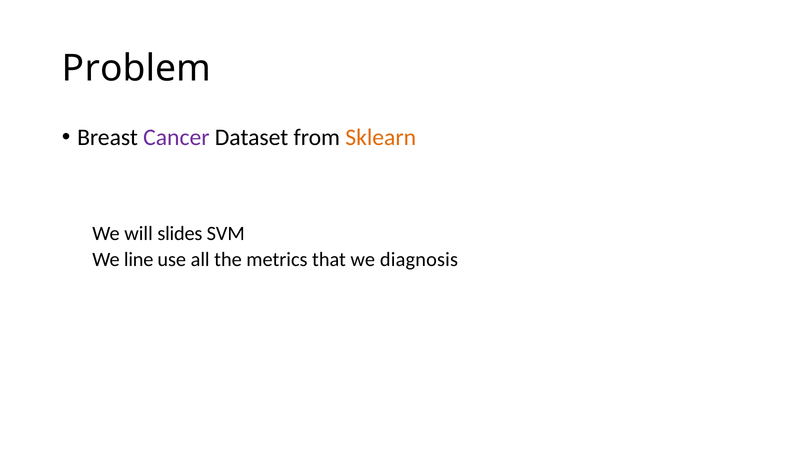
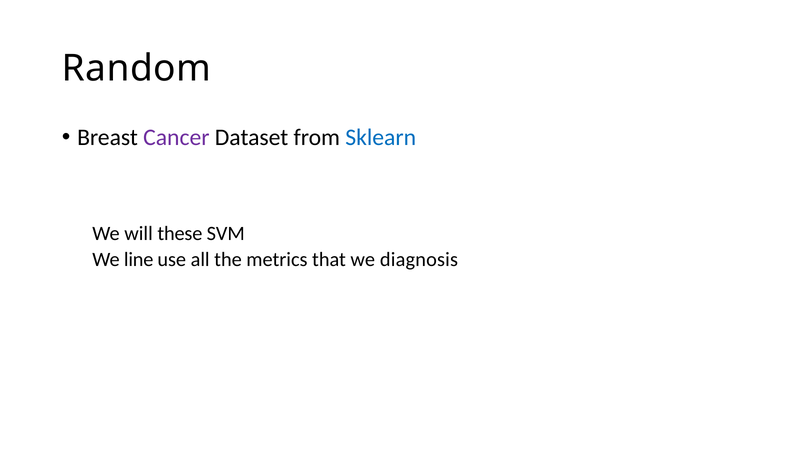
Problem: Problem -> Random (136, 68)
Sklearn colour: orange -> blue (381, 137)
slides: slides -> these (180, 233)
